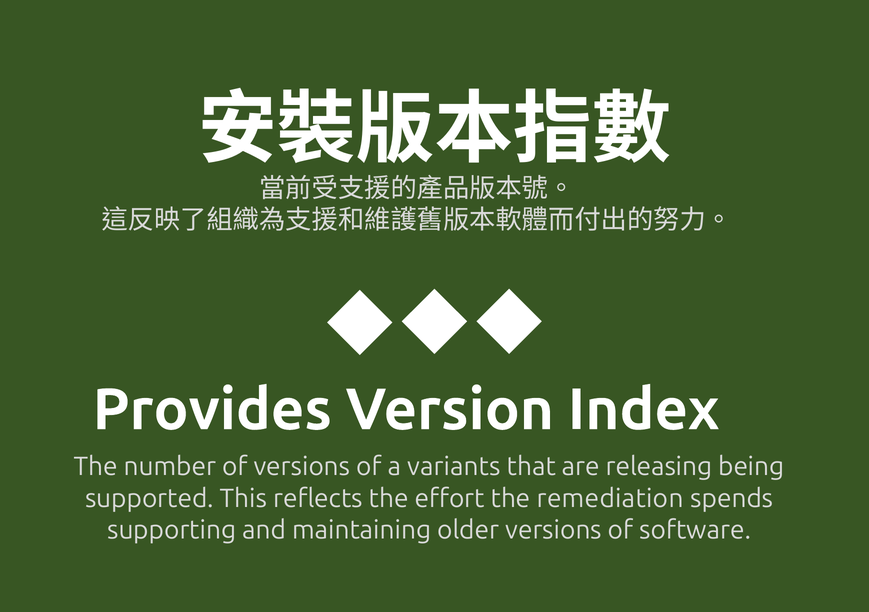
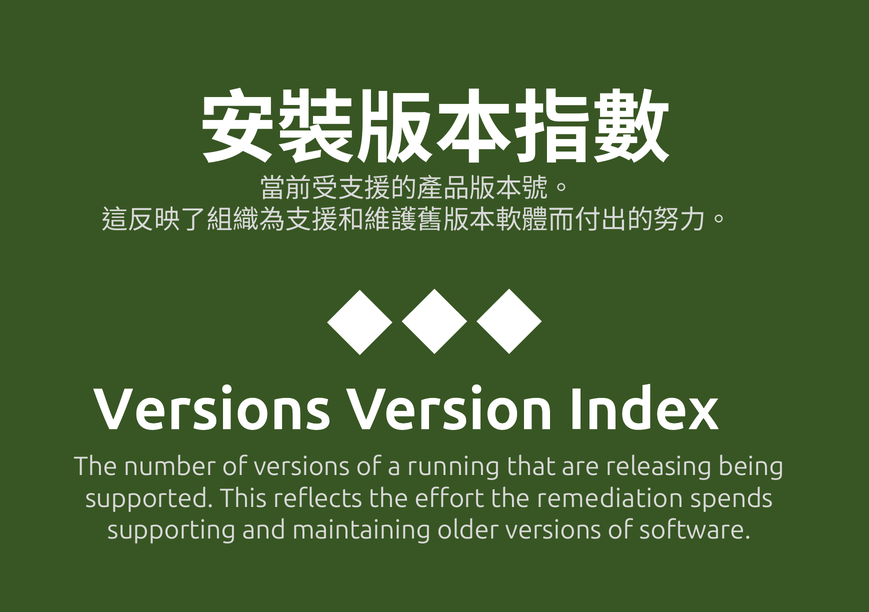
Provides: Provides -> Versions (212, 410)
variants: variants -> running (454, 467)
